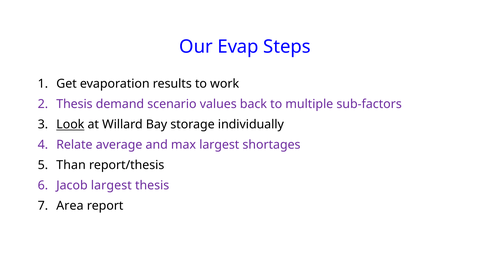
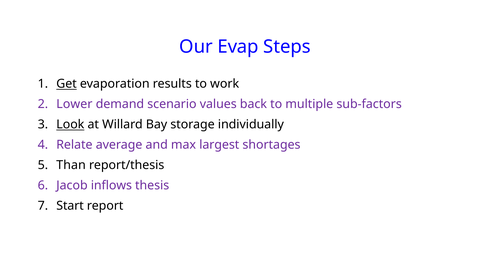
Get underline: none -> present (67, 84)
Thesis: Thesis -> Lower (74, 104)
Jacob largest: largest -> inflows (111, 186)
Area: Area -> Start (70, 206)
